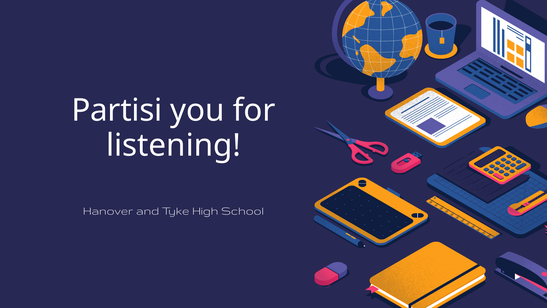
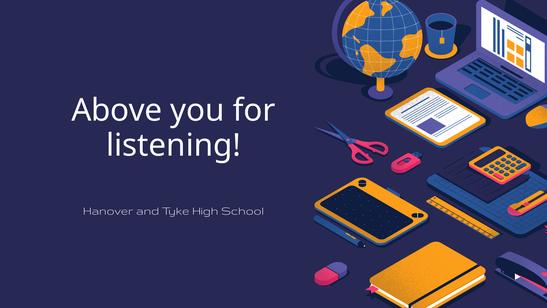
Partisi: Partisi -> Above (117, 110)
